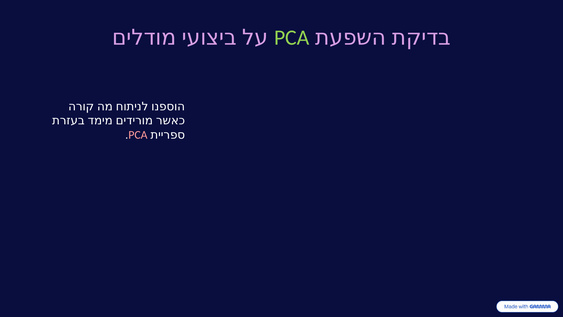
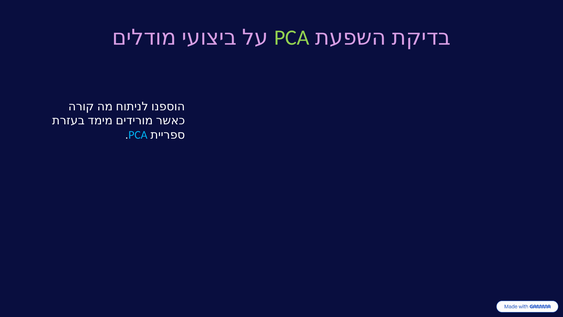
PCA colour: pink -> light blue (138, 135)
